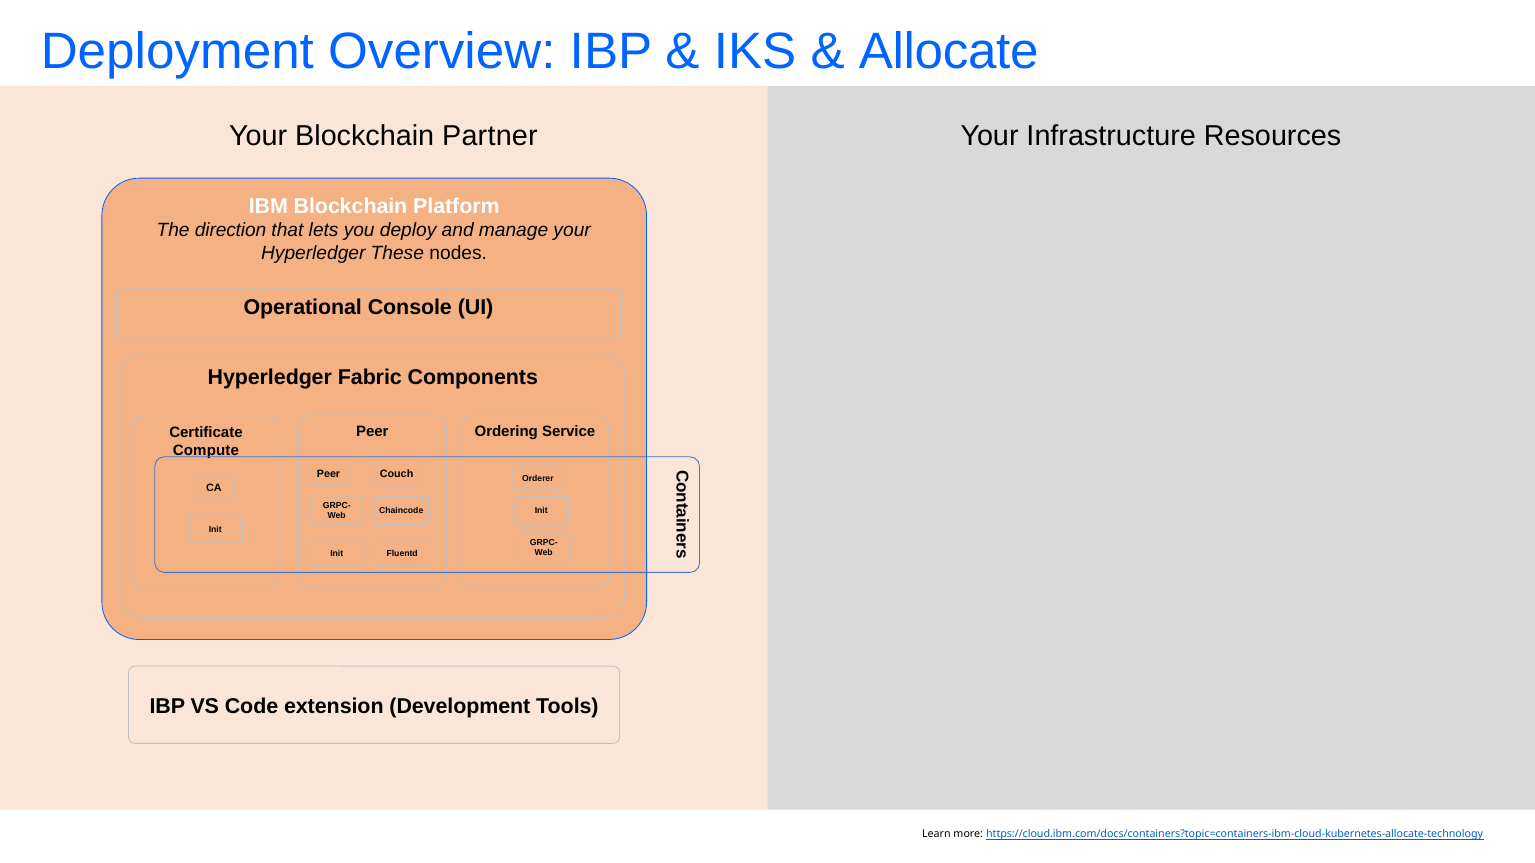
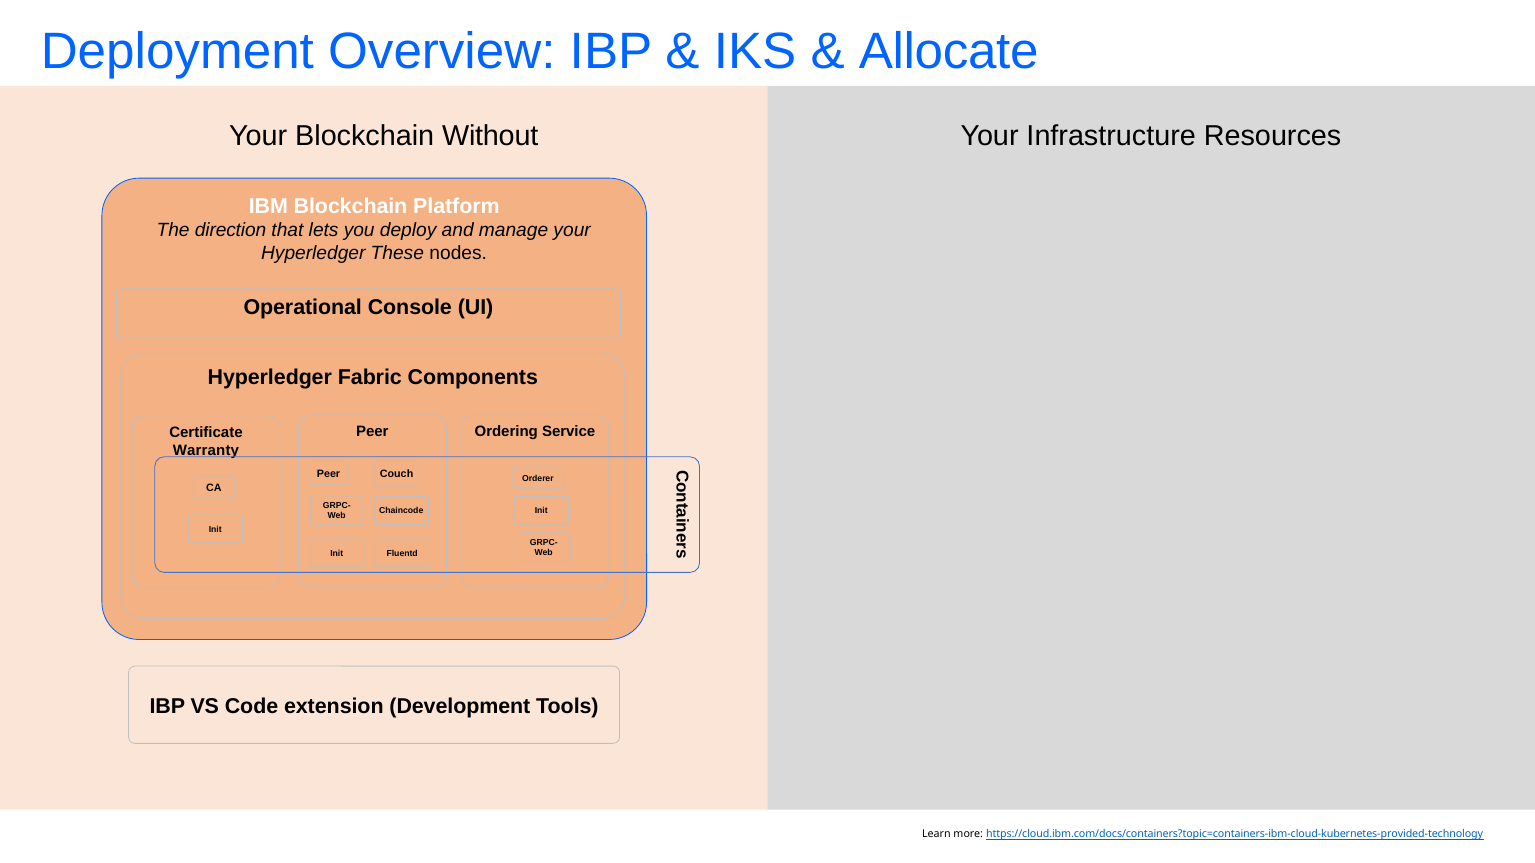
Partner: Partner -> Without (490, 136)
Compute: Compute -> Warranty (206, 450)
https://cloud.ibm.com/docs/containers?topic=containers-ibm-cloud-kubernetes-allocate-technology: https://cloud.ibm.com/docs/containers?topic=containers-ibm-cloud-kubernetes-allocate-technology -> https://cloud.ibm.com/docs/containers?topic=containers-ibm-cloud-kubernetes-provided-technology (1235, 834)
